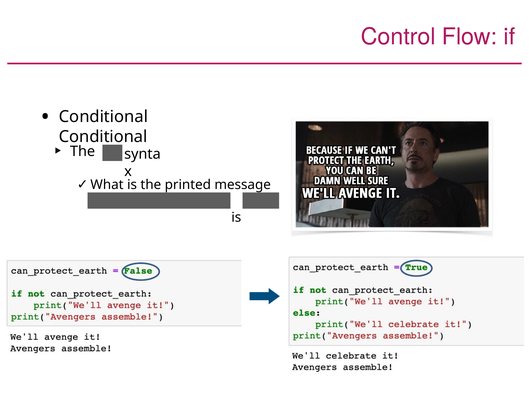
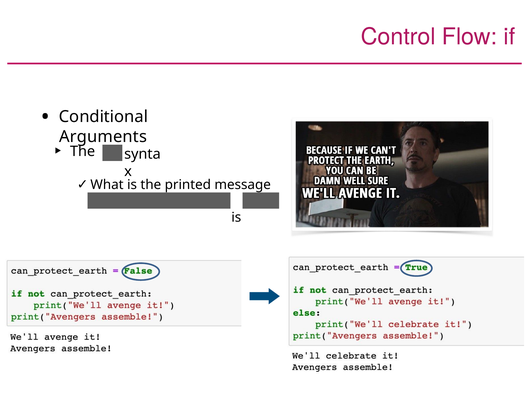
Conditional: Conditional -> Arguments (103, 137)
